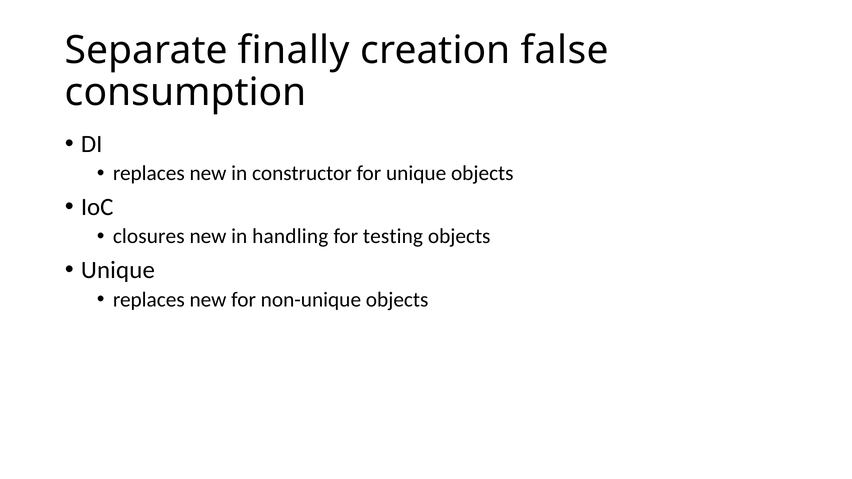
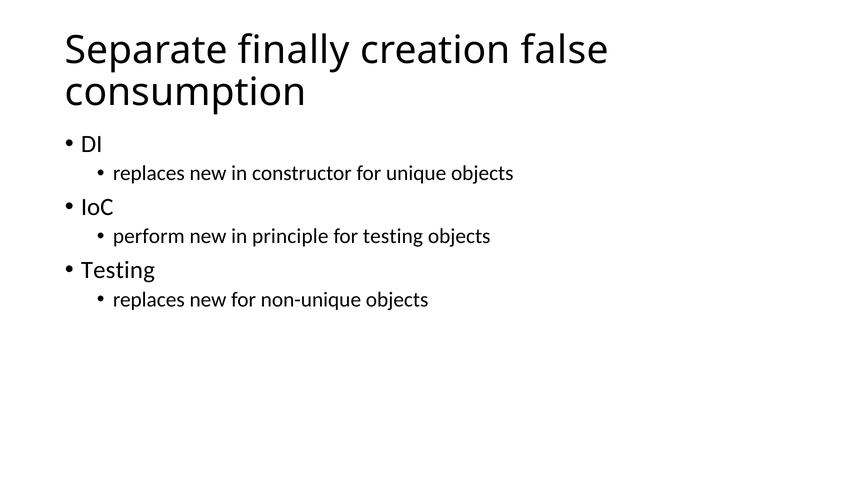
closures: closures -> perform (149, 237)
handling: handling -> principle (290, 237)
Unique: Unique -> Testing (118, 270)
